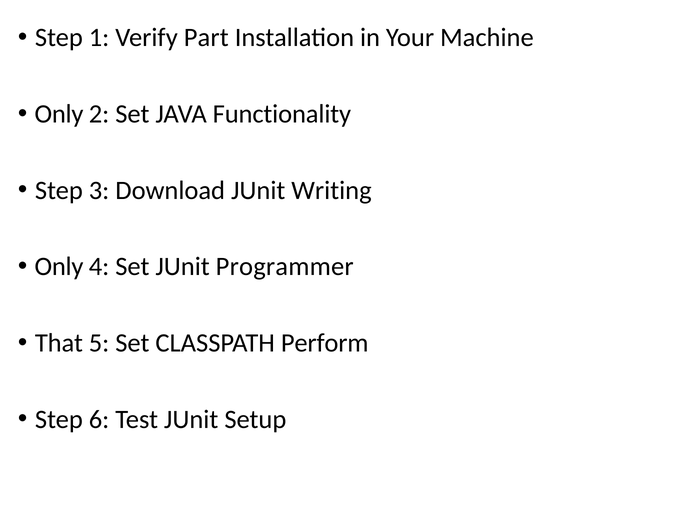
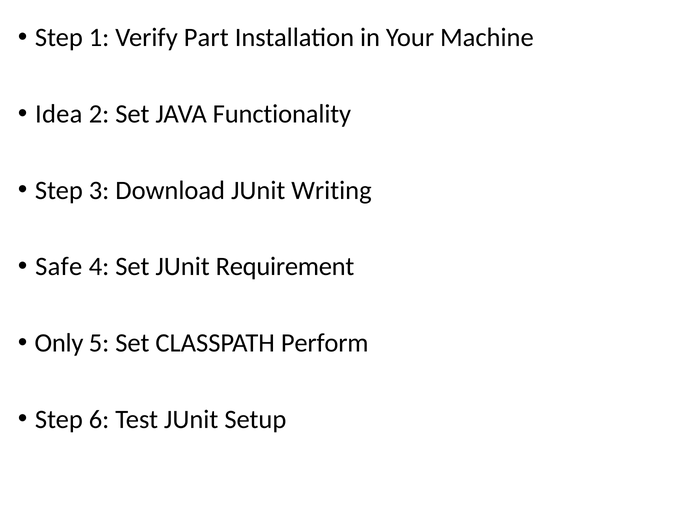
Only: Only -> Idea (59, 114)
Only: Only -> Safe (59, 267)
Programmer: Programmer -> Requirement (285, 267)
That: That -> Only (59, 343)
